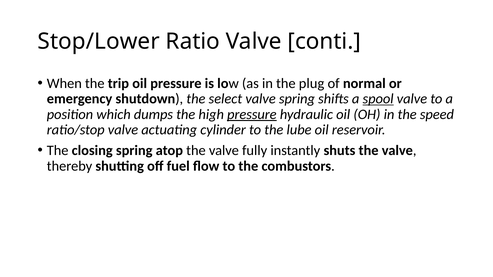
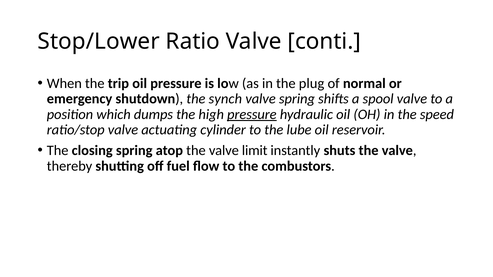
select: select -> synch (225, 99)
spool underline: present -> none (378, 99)
fully: fully -> limit (255, 151)
